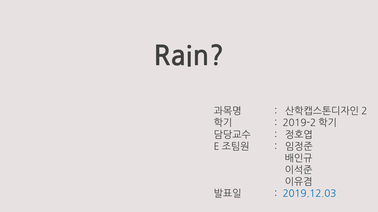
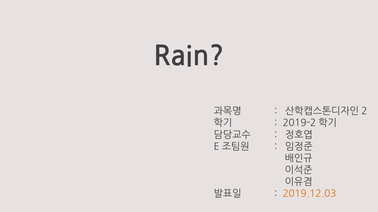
2019.12.03 colour: blue -> orange (309, 194)
